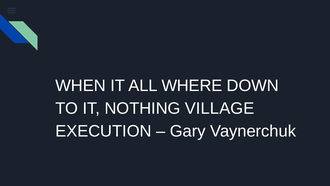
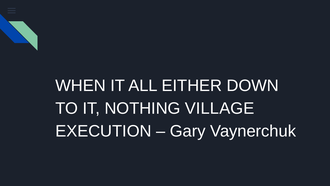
WHERE: WHERE -> EITHER (192, 85)
